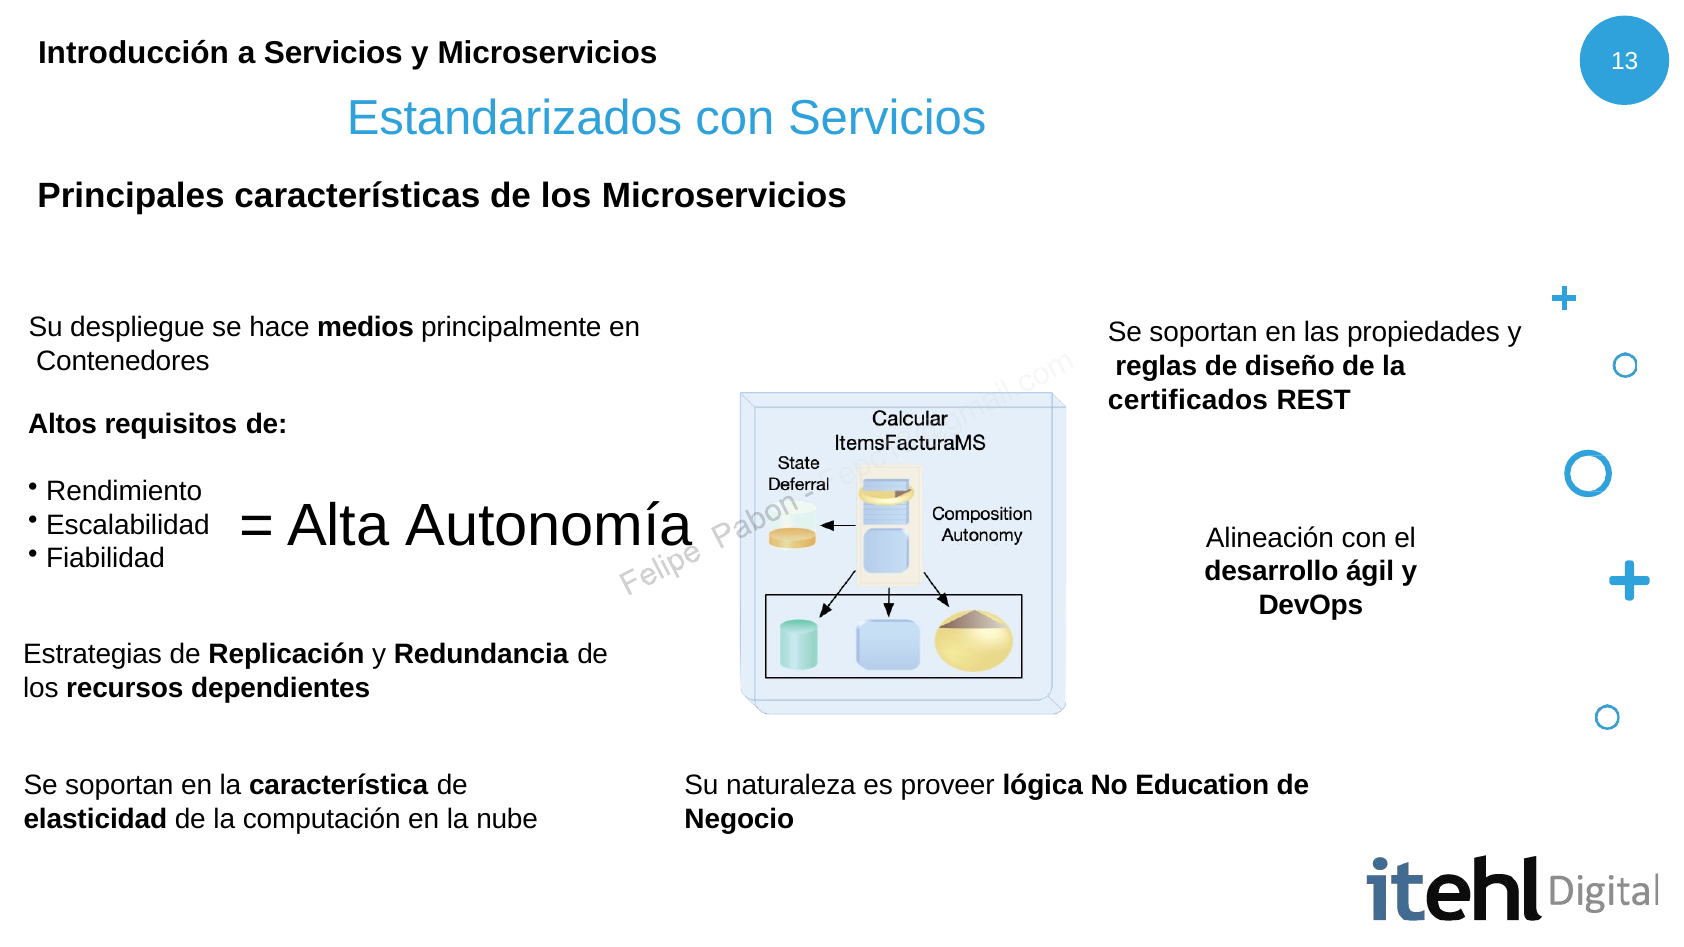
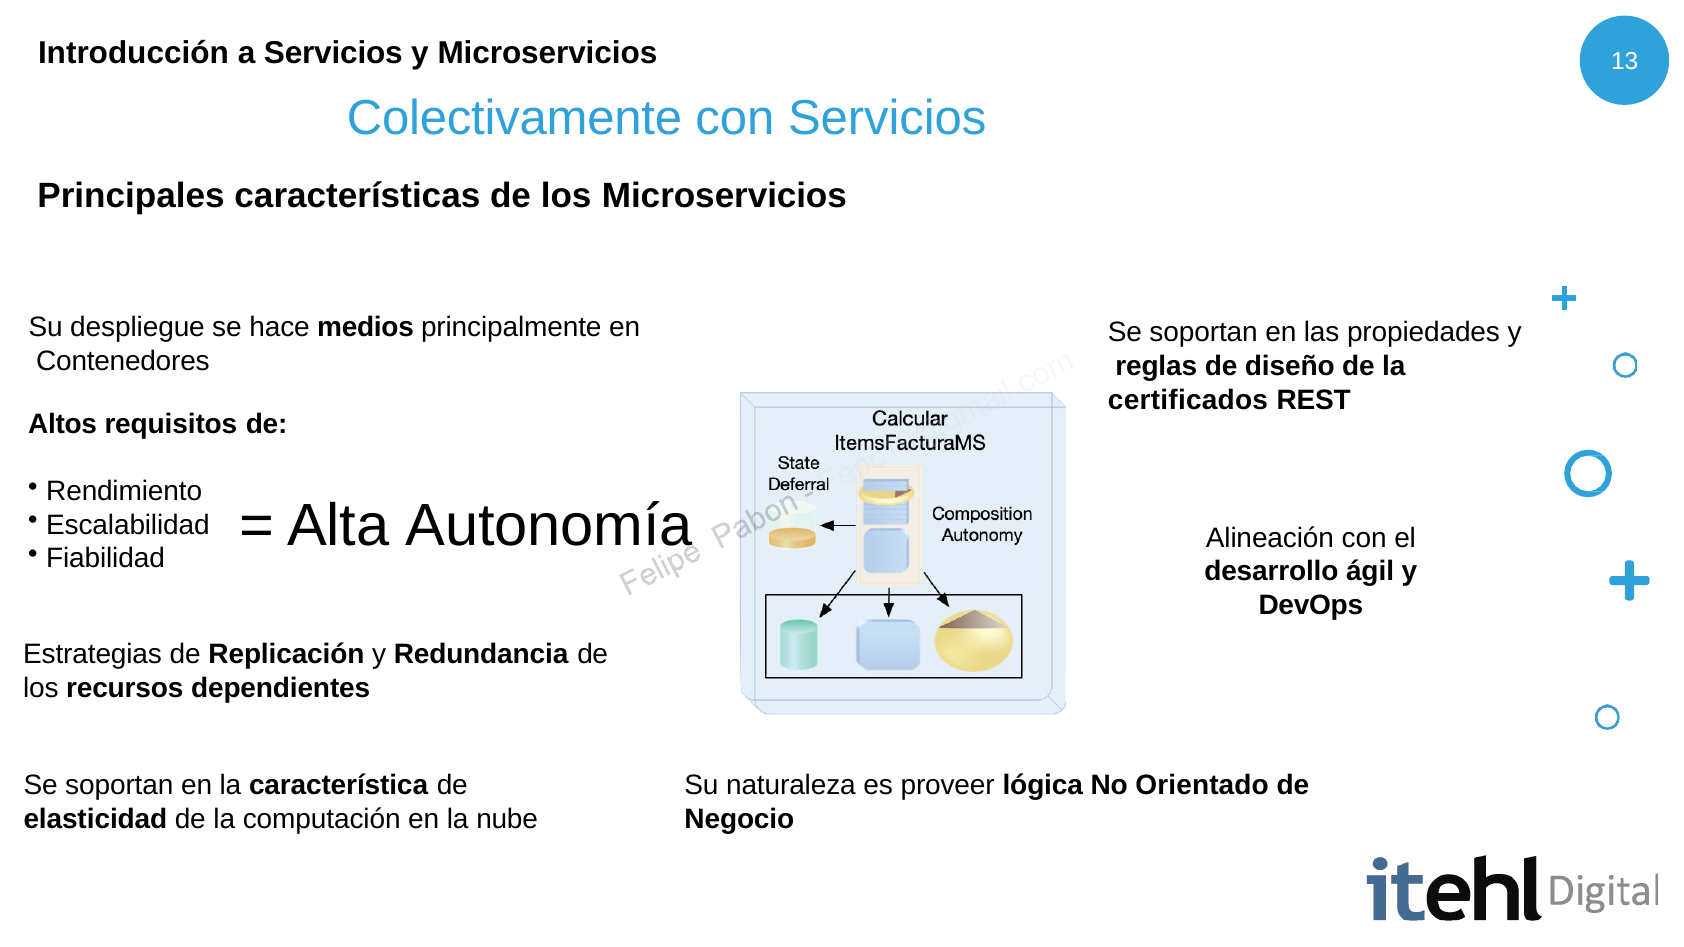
Estandarizados: Estandarizados -> Colectivamente (514, 118)
Education: Education -> Orientado (1202, 785)
